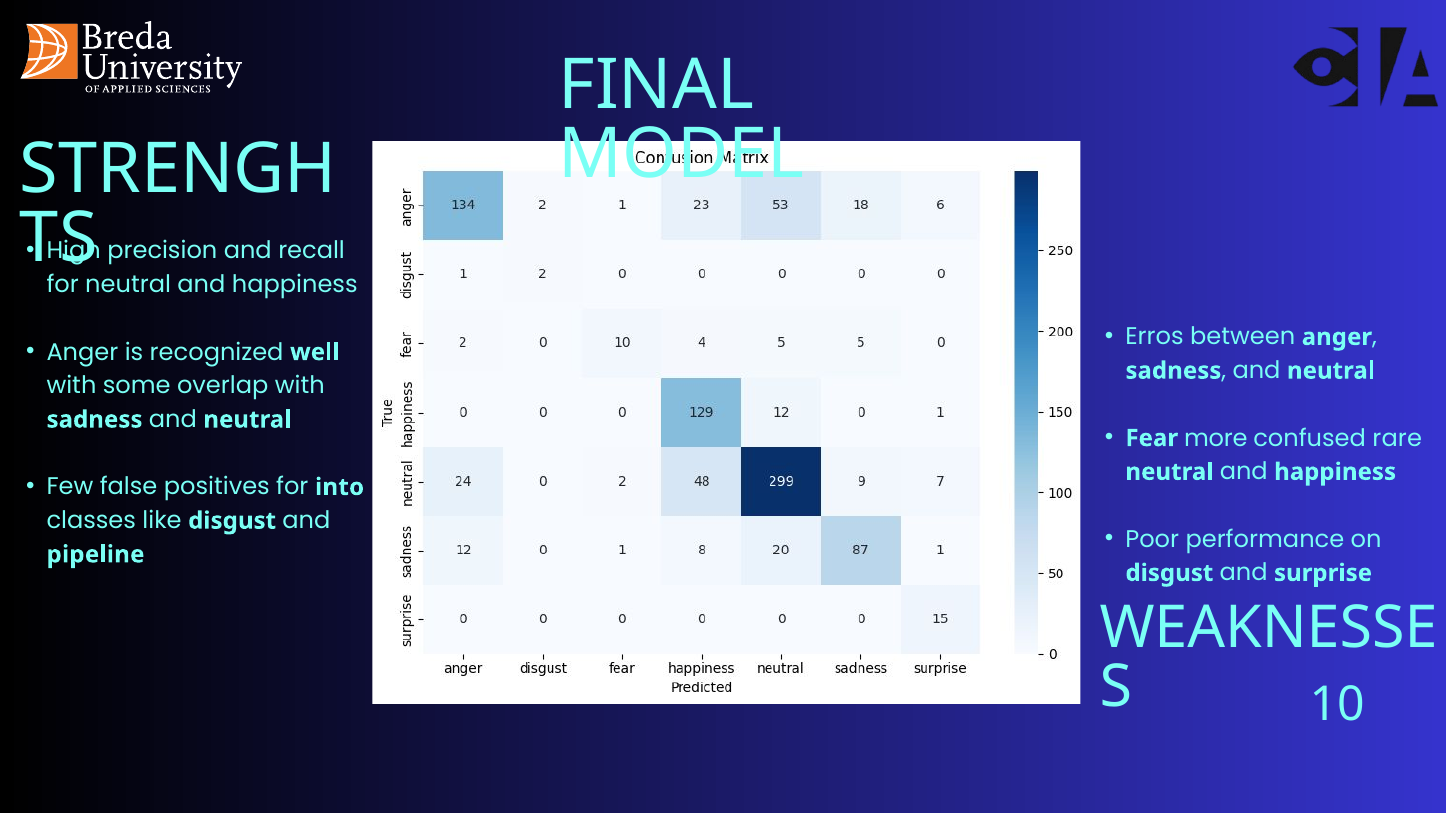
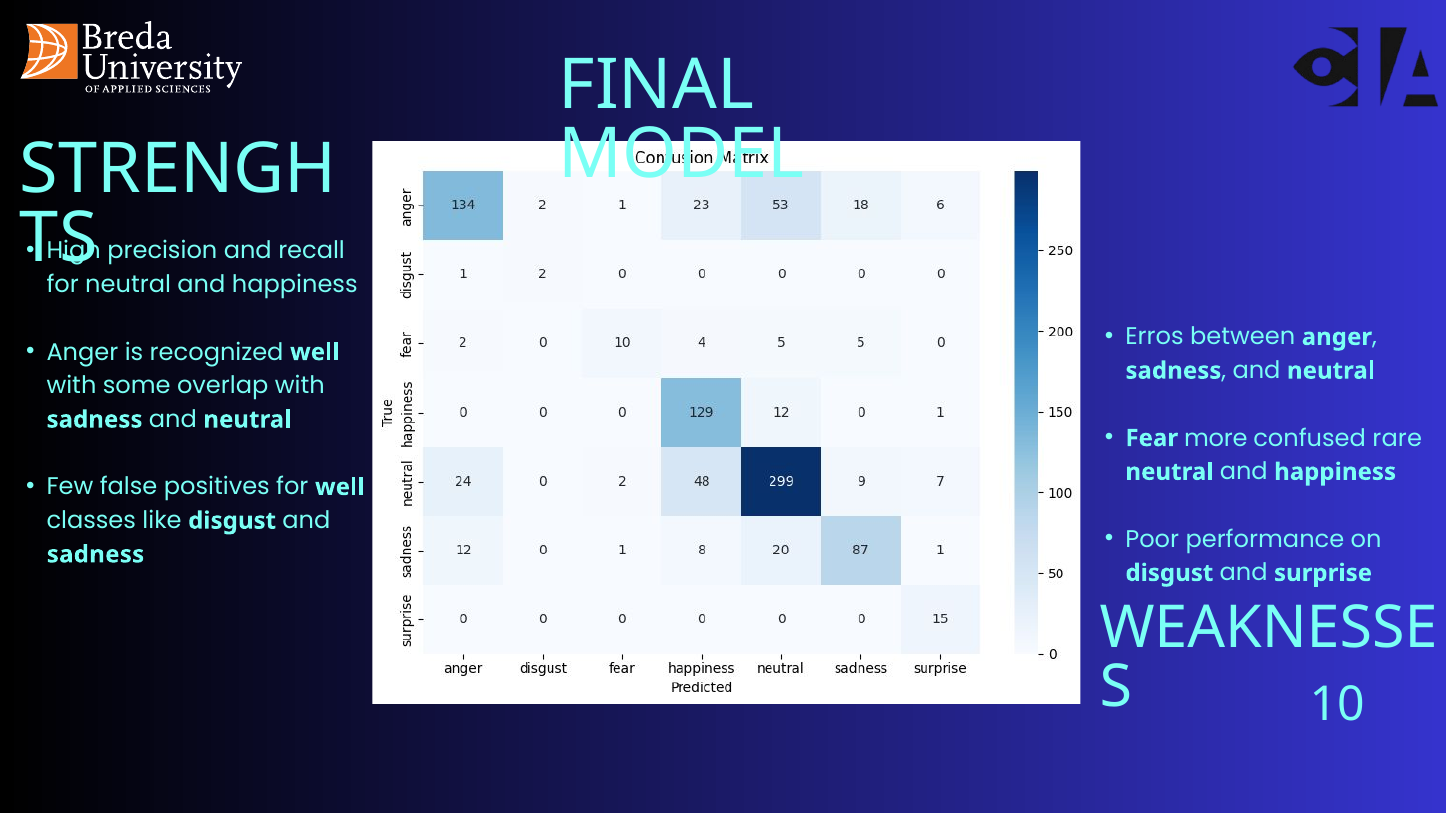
for into: into -> well (340, 487)
pipeline: pipeline -> sadness (95, 555)
